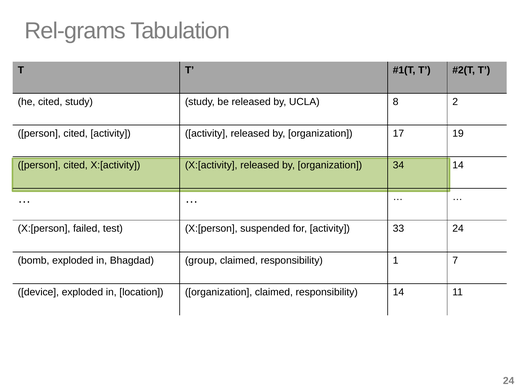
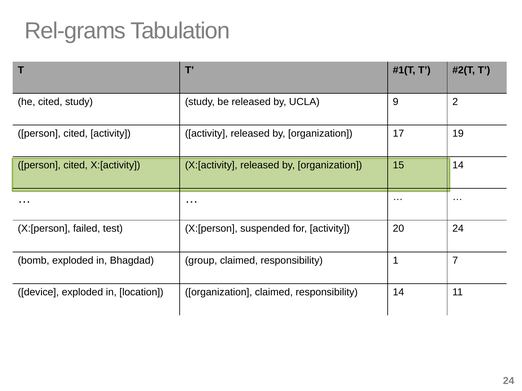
8: 8 -> 9 (396, 102)
34: 34 -> 15 (398, 165)
33: 33 -> 20 (398, 229)
